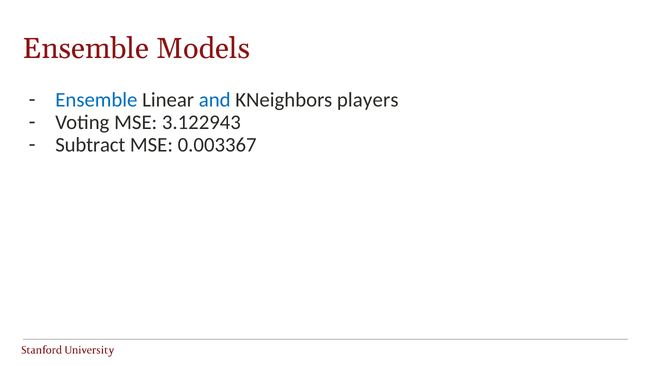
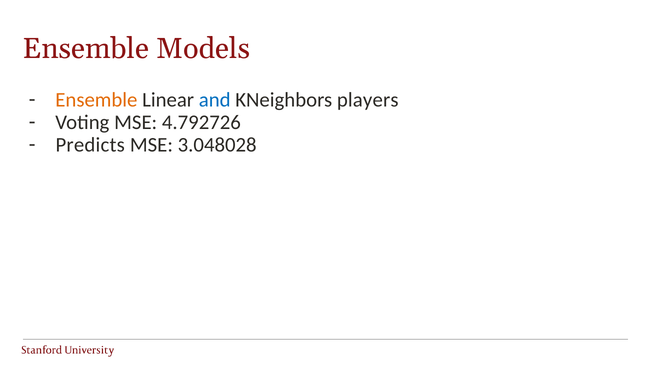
Ensemble colour: blue -> orange (96, 100)
3.122943: 3.122943 -> 4.792726 (201, 122)
Subtract: Subtract -> Predicts (90, 145)
0.003367: 0.003367 -> 3.048028 (217, 145)
